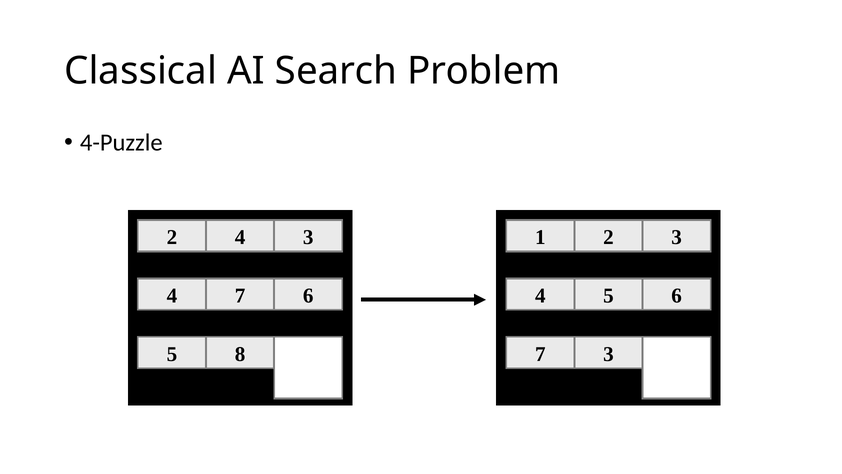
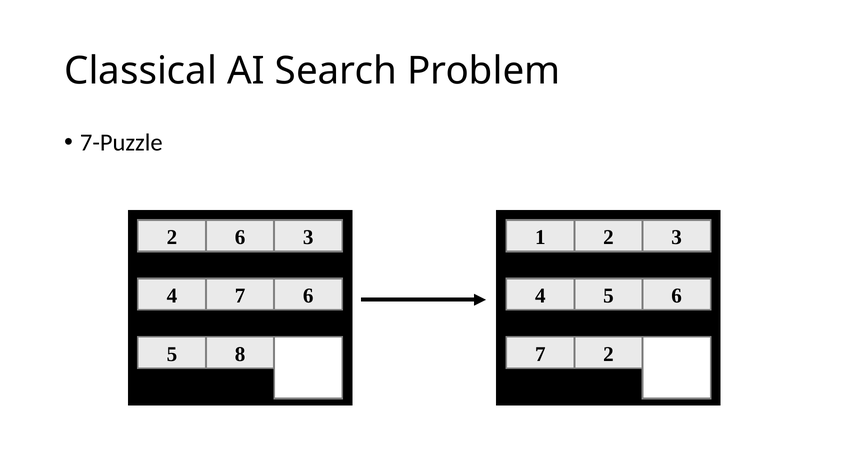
4-Puzzle: 4-Puzzle -> 7-Puzzle (121, 142)
2 4: 4 -> 6 (240, 237)
7 3: 3 -> 2 (608, 354)
